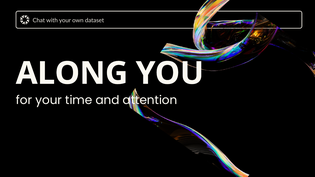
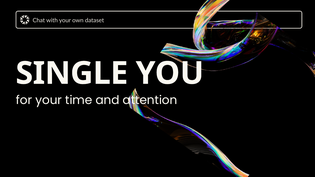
ALONG: ALONG -> SINGLE (72, 73)
